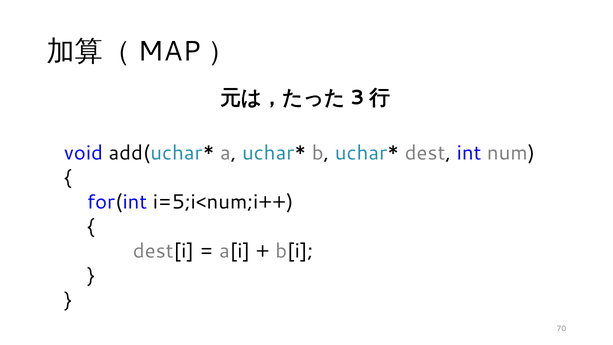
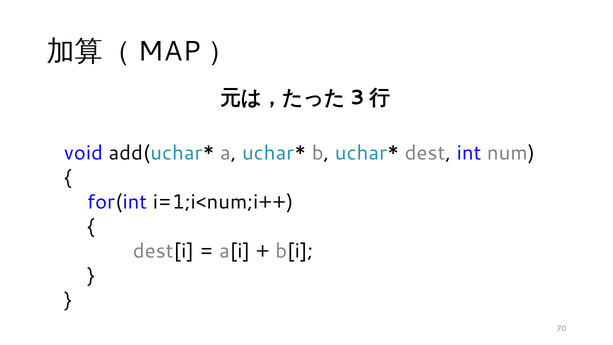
i=5;i<num;i++: i=5;i<num;i++ -> i=1;i<num;i++ (223, 202)
